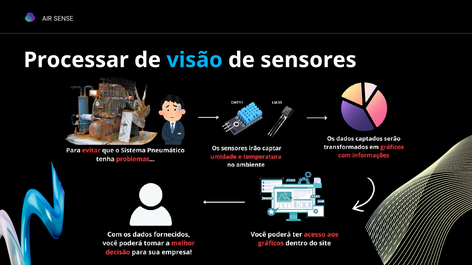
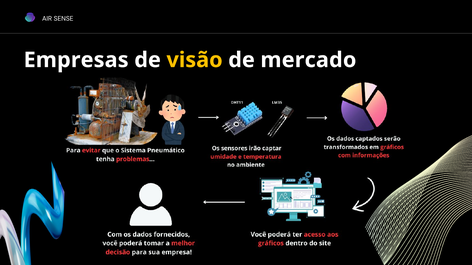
Processar: Processar -> Empresas (76, 60)
visão colour: light blue -> yellow (195, 60)
sensores: sensores -> mercado (308, 60)
